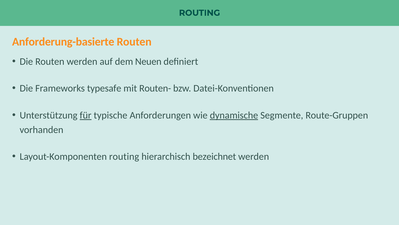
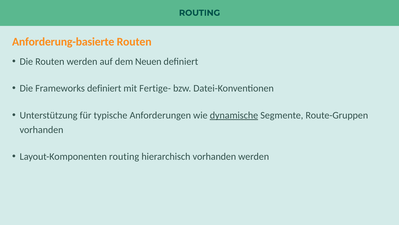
Frameworks typesafe: typesafe -> definiert (104, 88)
Routen-: Routen- -> Fertige- (155, 88)
für underline: present -> none (86, 115)
hierarchisch bezeichnet: bezeichnet -> vorhanden (214, 156)
